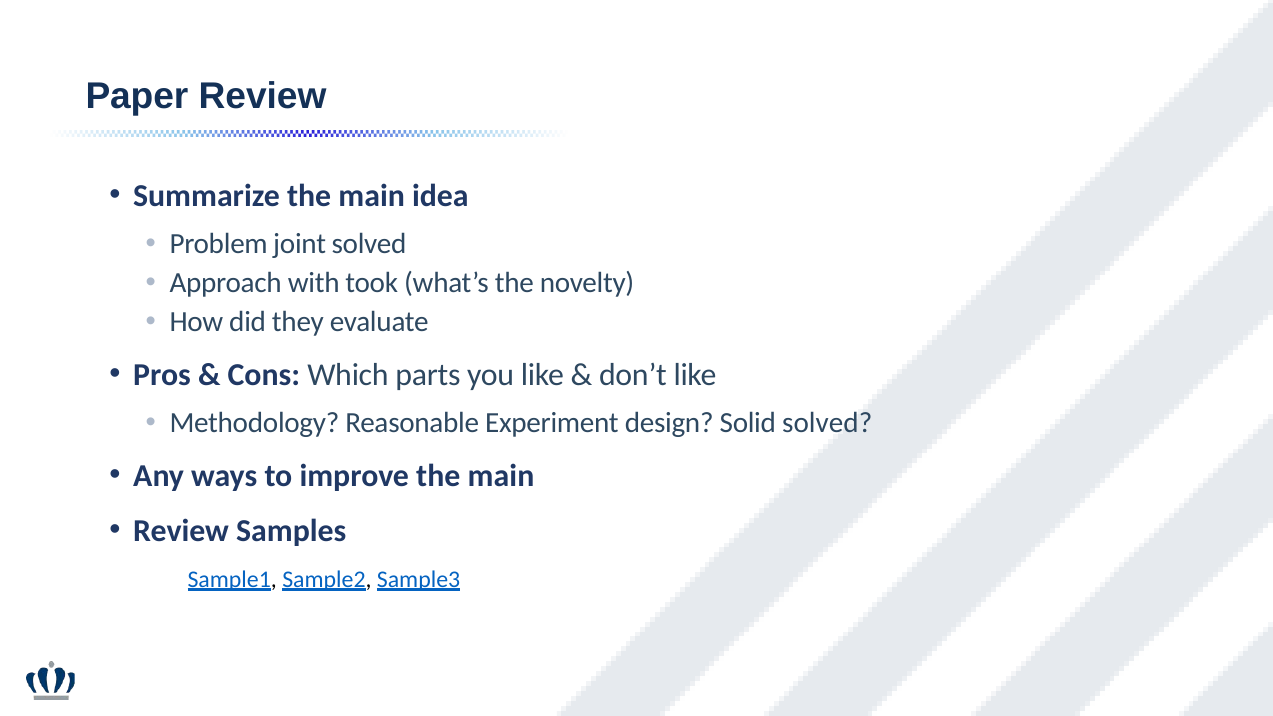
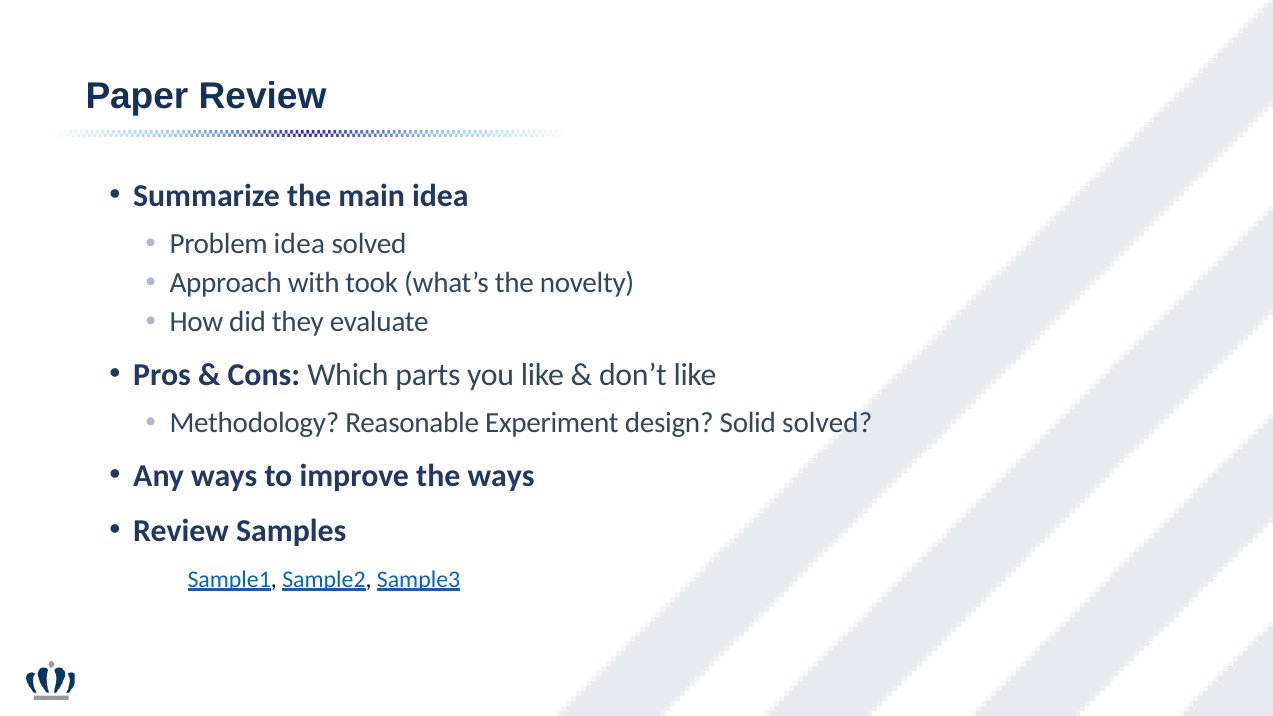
Problem joint: joint -> idea (299, 244)
improve the main: main -> ways (501, 476)
